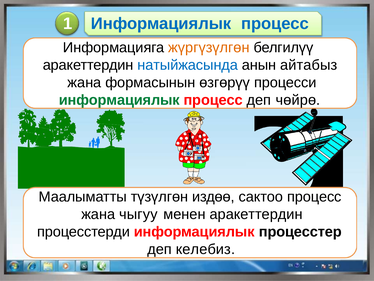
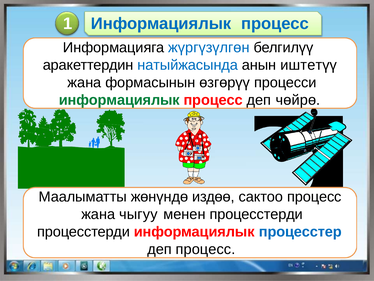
жүргүзүлгөн colour: orange -> blue (209, 47)
айтабыз: айтабыз -> иштетүү (309, 65)
түзүлгөн: түзүлгөн -> жөнүндө (159, 197)
менен аракеттердин: аракеттердин -> процесстерди (256, 214)
процесстер colour: black -> blue (300, 231)
деп келебиз: келебиз -> процесс (206, 249)
